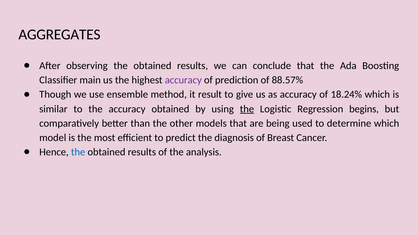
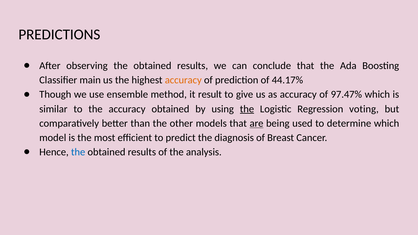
AGGREGATES: AGGREGATES -> PREDICTIONS (59, 35)
accuracy colour: purple -> orange (183, 80)
88.57%: 88.57% -> 44.17% (287, 80)
18.24%: 18.24% -> 97.47% (346, 95)
begins: begins -> voting (364, 109)
are underline: none -> present (257, 123)
